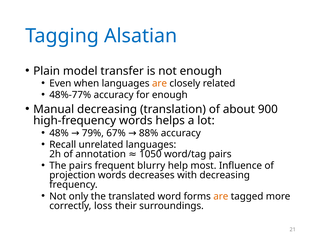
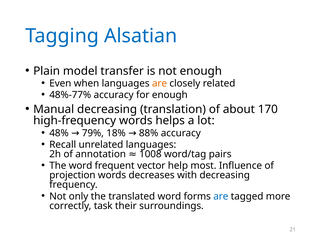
900: 900 -> 170 (268, 109)
67%: 67% -> 18% (116, 133)
1050: 1050 -> 1008 (150, 154)
The pairs: pairs -> word (81, 165)
blurry: blurry -> vector (151, 165)
are colour: orange -> blue (221, 196)
loss: loss -> task (103, 206)
